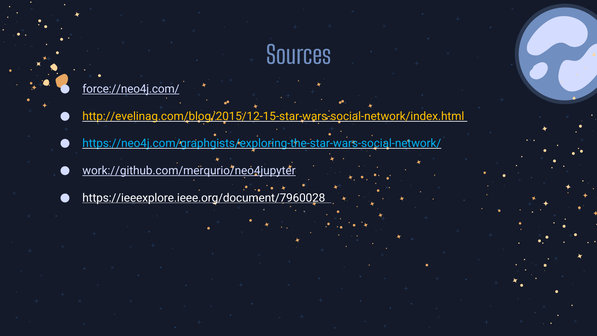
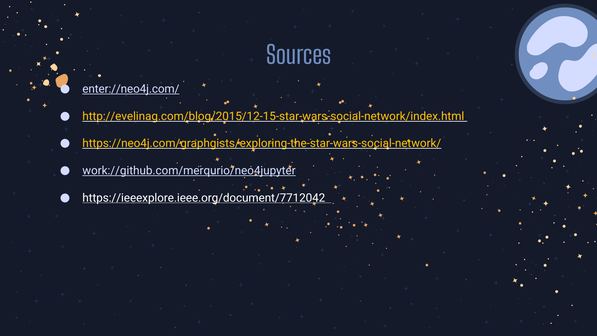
force://neo4j.com/: force://neo4j.com/ -> enter://neo4j.com/ (131, 89)
https://neo4j.com/graphgists/exploring-the-star-wars-social-network/ colour: light blue -> yellow (262, 143)
https://ieeexplore.ieee.org/document/7960028: https://ieeexplore.ieee.org/document/7960028 -> https://ieeexplore.ieee.org/document/7712042 (204, 198)
